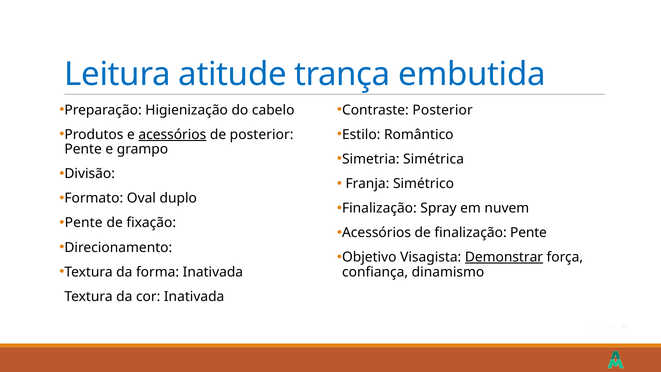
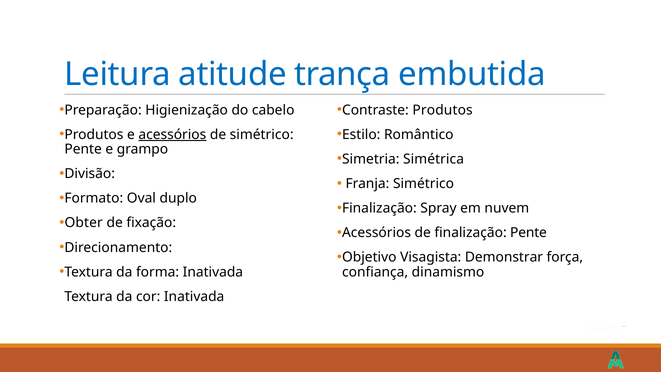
Contraste Posterior: Posterior -> Produtos (443, 110)
de posterior: posterior -> simétrico (262, 134)
Pente: Pente -> Obter (84, 223)
Demonstrar underline: present -> none (504, 257)
